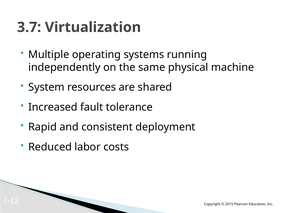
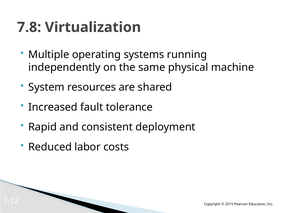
3.7: 3.7 -> 7.8 (29, 27)
